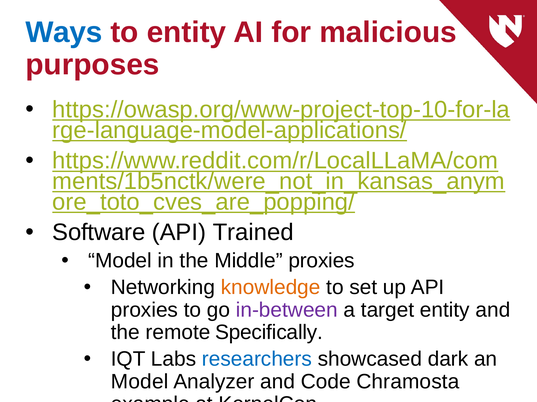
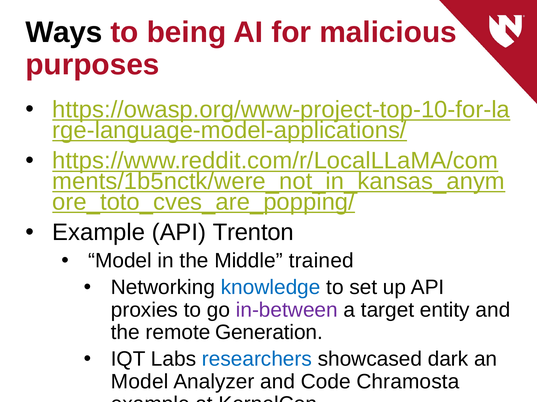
Ways colour: blue -> black (64, 33)
to entity: entity -> being (186, 33)
Software: Software -> Example (99, 233)
Trained: Trained -> Trenton (253, 233)
Middle proxies: proxies -> trained (321, 261)
knowledge colour: orange -> blue (271, 288)
Specifically: Specifically -> Generation (269, 333)
